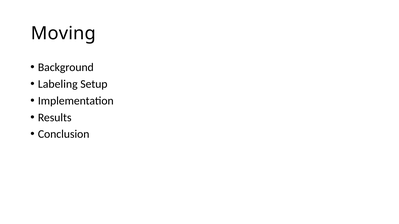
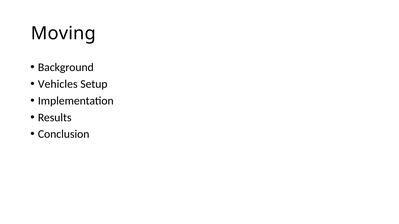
Labeling: Labeling -> Vehicles (58, 84)
